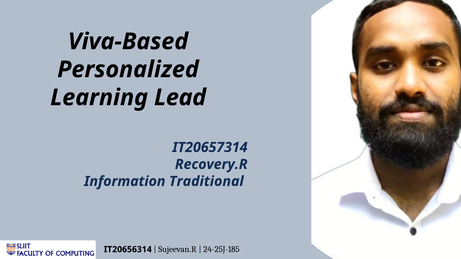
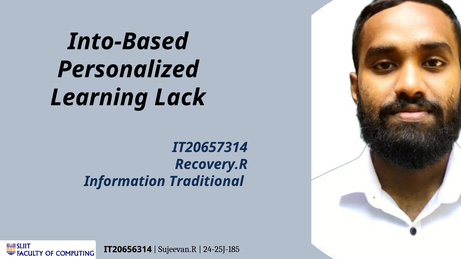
Viva-Based: Viva-Based -> Into-Based (128, 42)
Lead: Lead -> Lack (180, 98)
